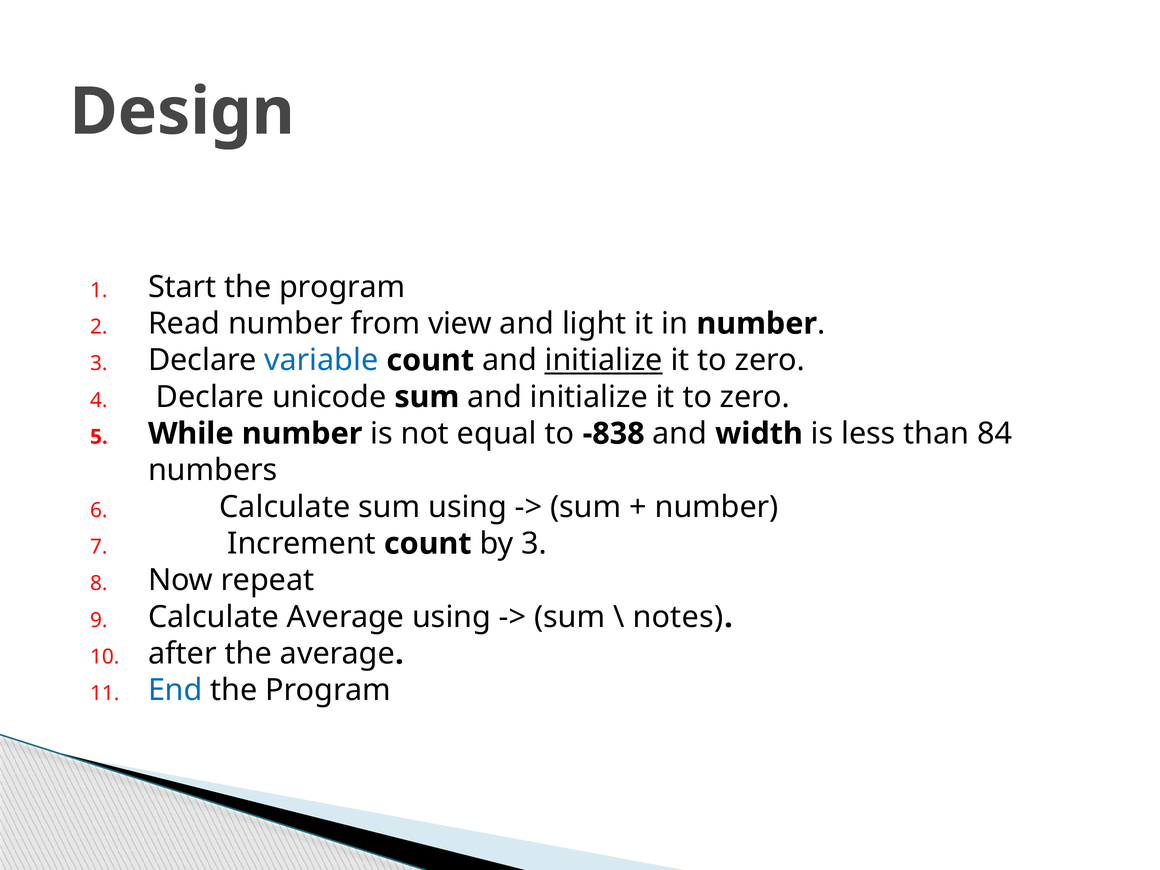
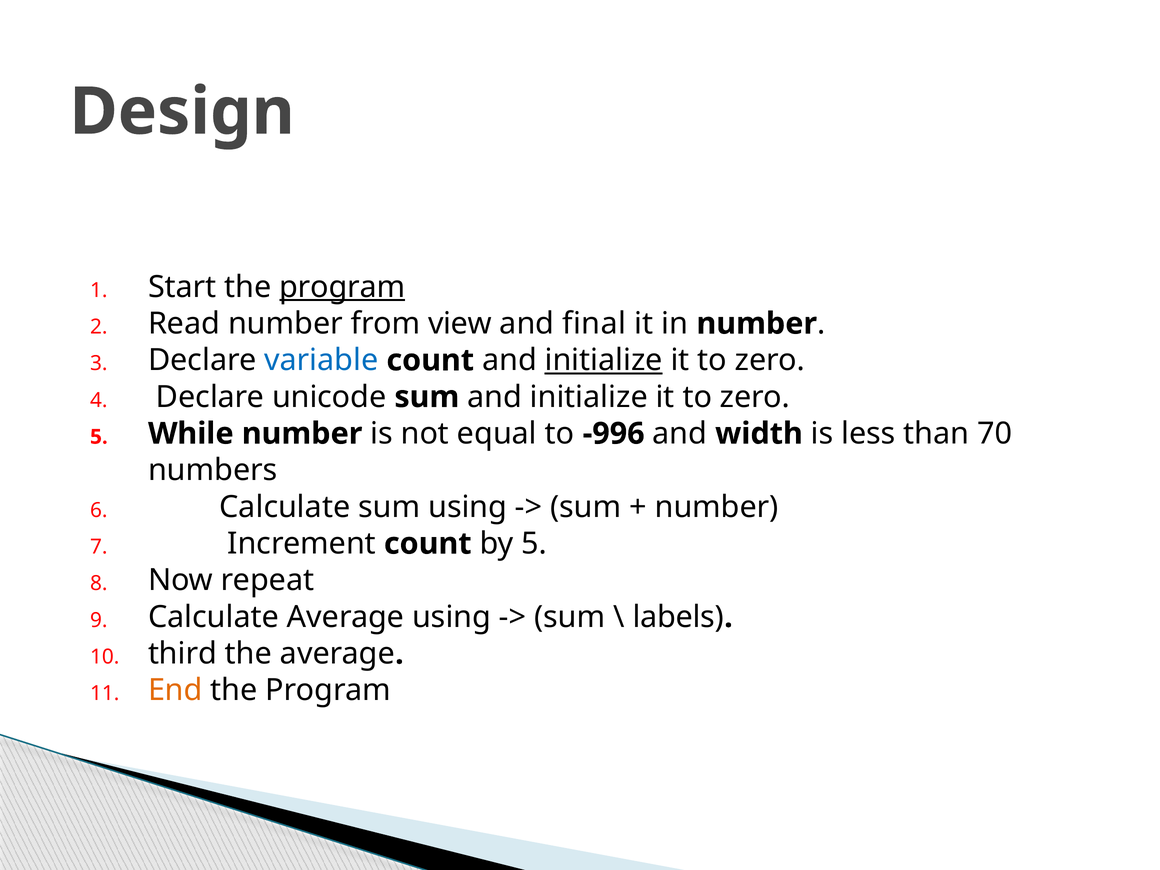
program underline: none -> present (342, 287)
light: light -> final (594, 324)
-838: -838 -> -996 (614, 434)
84: 84 -> 70 (995, 434)
by 3: 3 -> 5 (534, 544)
notes: notes -> labels (678, 617)
after: after -> third (183, 654)
End colour: blue -> orange (175, 690)
